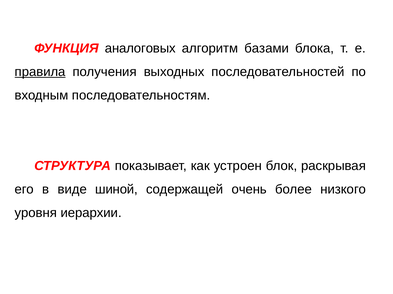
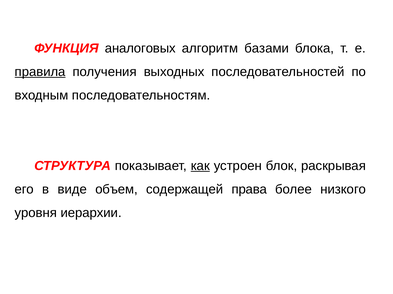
как underline: none -> present (200, 166)
шиной: шиной -> объем (116, 190)
очень: очень -> права (249, 190)
